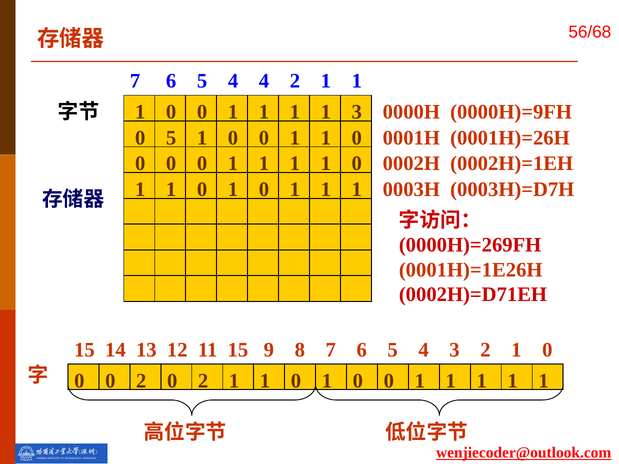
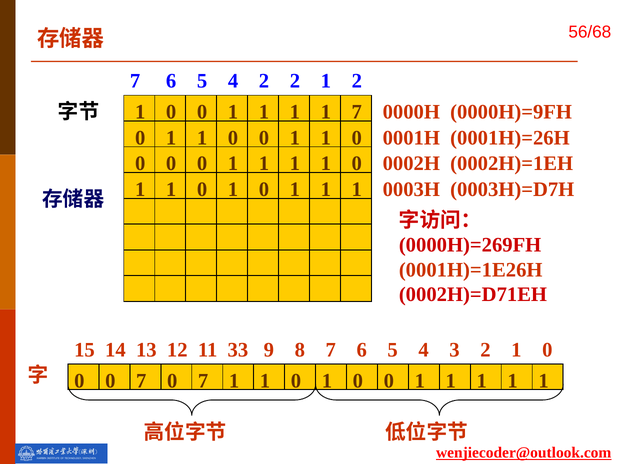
4 4: 4 -> 2 (264, 81)
1: 1 -> 2 (357, 81)
1 3: 3 -> 7 (357, 112)
5: 5 -> 1 (171, 138)
11 15: 15 -> 33 (238, 350)
0 0 2: 2 -> 7 (141, 381)
2: 2 -> 7 (203, 381)
